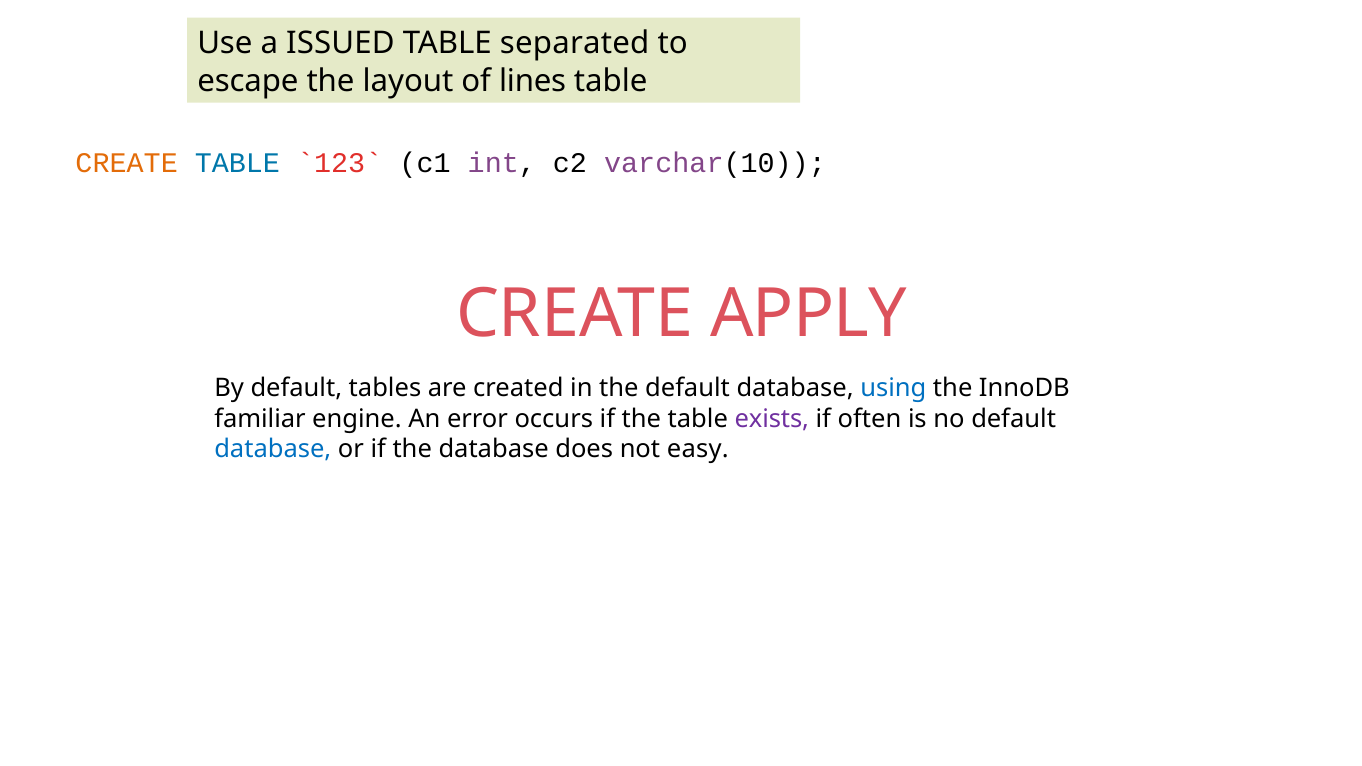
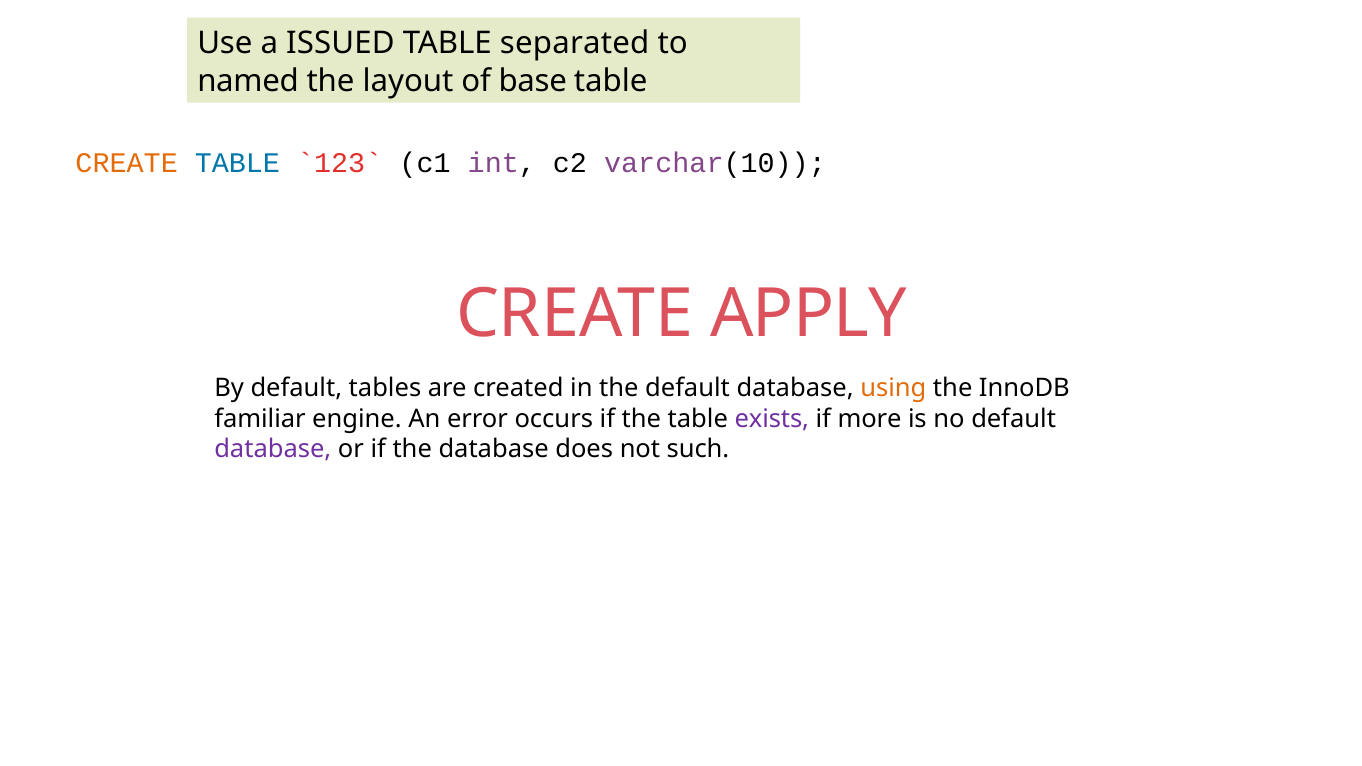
escape: escape -> named (248, 81)
lines: lines -> base (533, 81)
using colour: blue -> orange (893, 388)
often: often -> more (870, 419)
database colour: blue -> purple (273, 449)
easy: easy -> such (698, 449)
